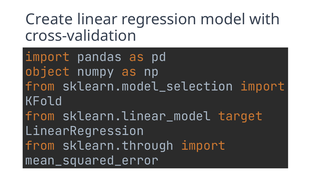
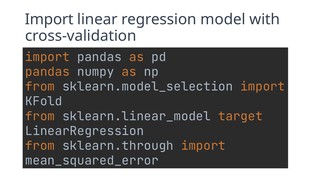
Create: Create -> Import (49, 20)
object: object -> pandas (47, 72)
